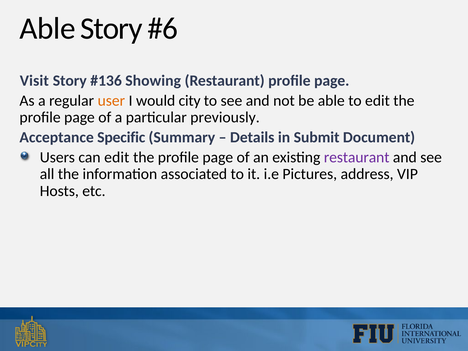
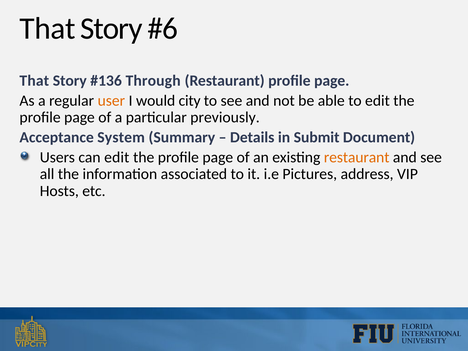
Able: Able -> That (47, 28)
Visit: Visit -> That (34, 81)
Showing: Showing -> Through (153, 81)
Specific: Specific -> System (121, 137)
restaurant colour: purple -> orange (357, 157)
